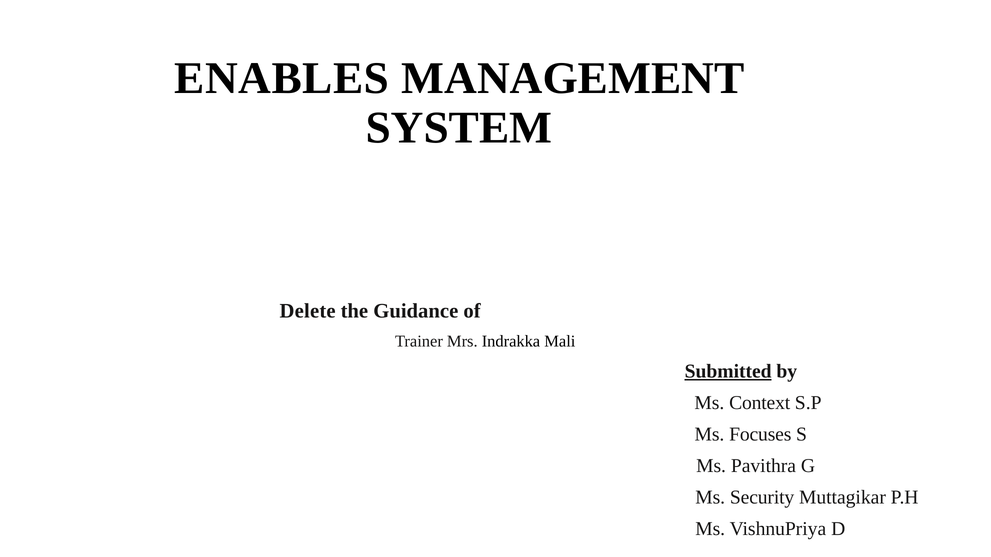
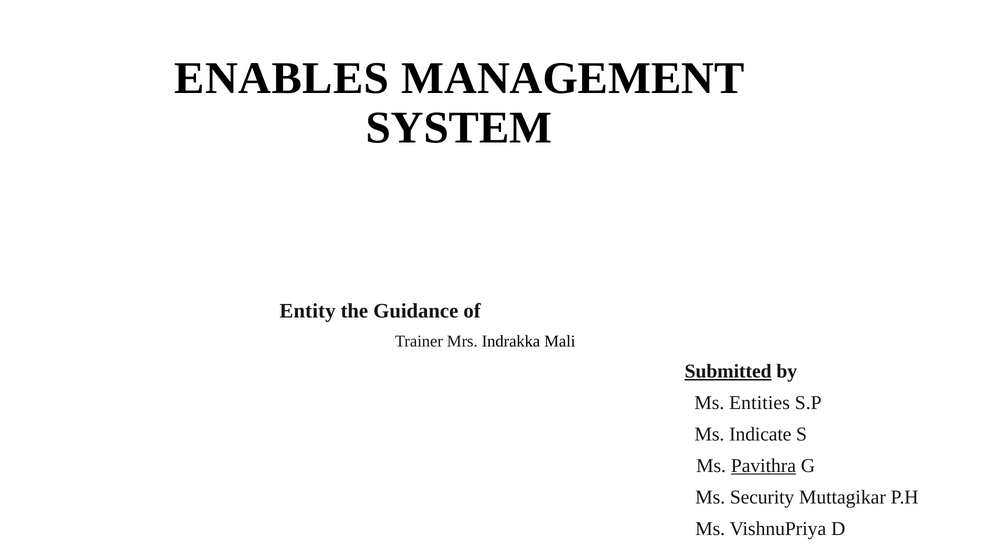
Delete: Delete -> Entity (308, 311)
Context: Context -> Entities (760, 403)
Focuses: Focuses -> Indicate (760, 435)
Pavithra underline: none -> present (763, 466)
